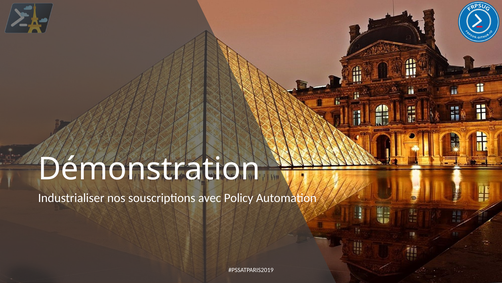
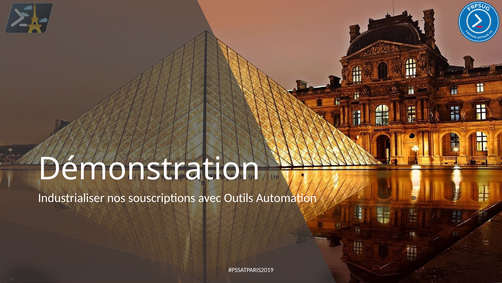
Policy: Policy -> Outils (239, 198)
